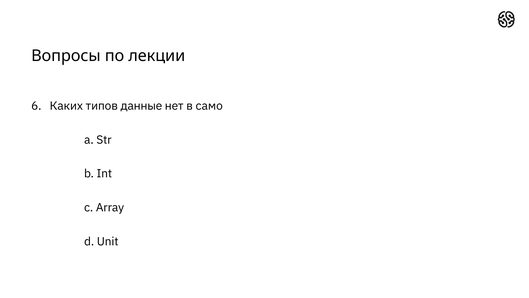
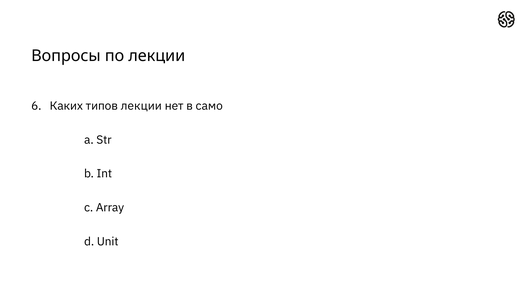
типов данные: данные -> лекции (141, 106)
